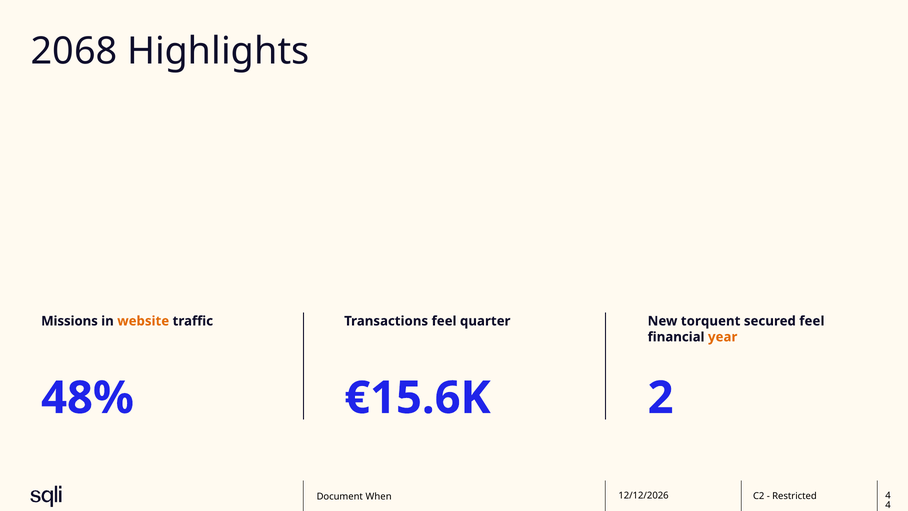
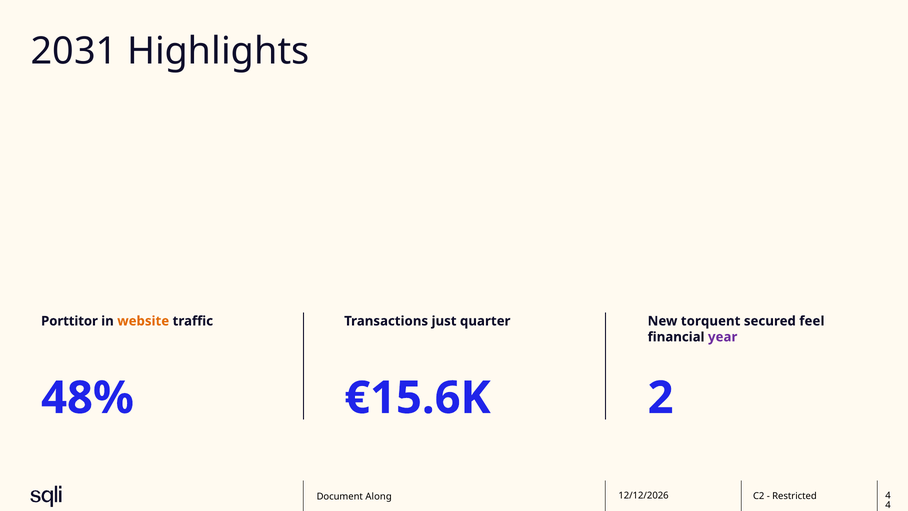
2068: 2068 -> 2031 (74, 51)
Missions: Missions -> Porttitor (69, 321)
Transactions feel: feel -> just (444, 321)
year colour: orange -> purple (723, 337)
When: When -> Along (379, 496)
